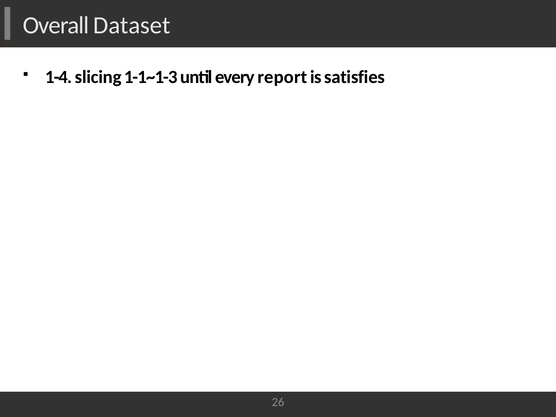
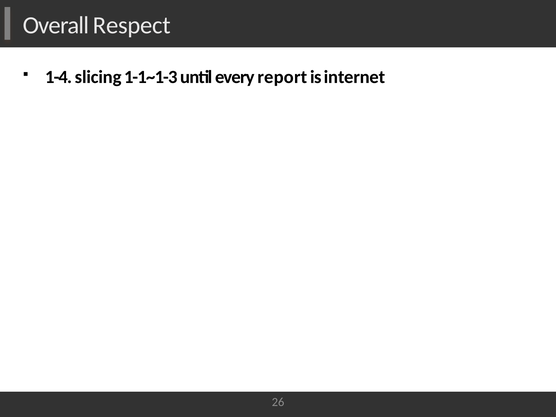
Dataset: Dataset -> Respect (132, 25)
satisfies: satisfies -> internet (355, 77)
